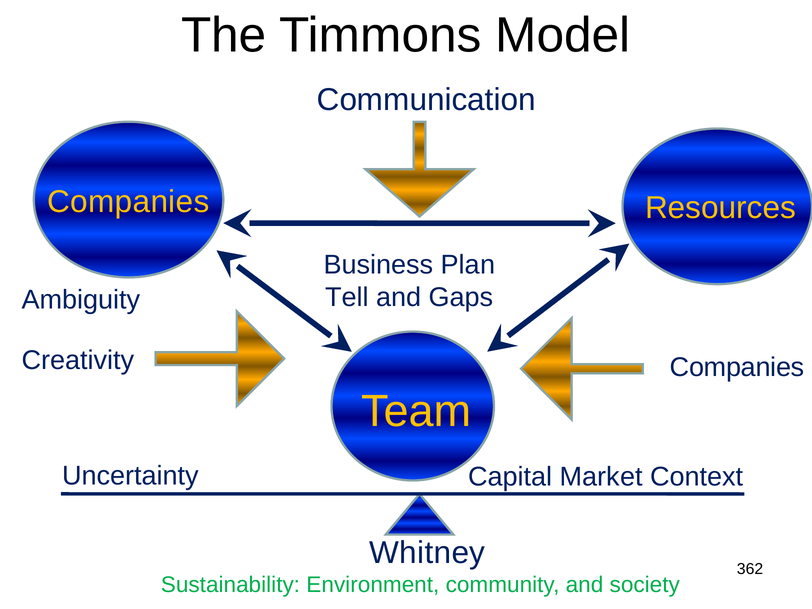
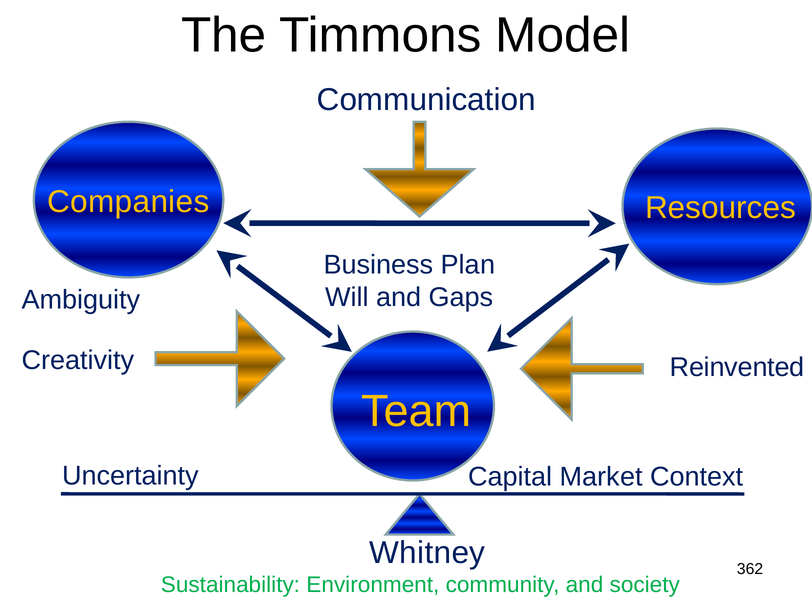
Tell: Tell -> Will (347, 297)
Companies: Companies -> Reinvented (737, 367)
